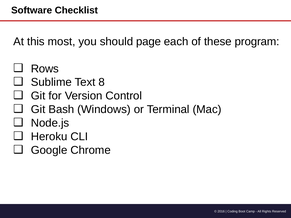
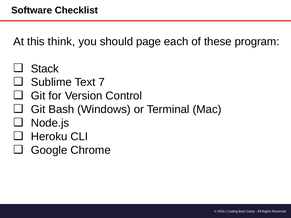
most: most -> think (62, 42)
Rows: Rows -> Stack (45, 69)
8: 8 -> 7 (102, 82)
